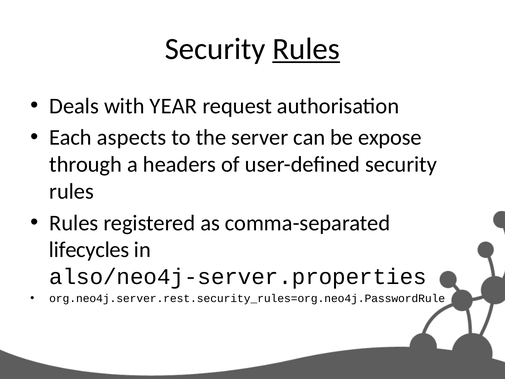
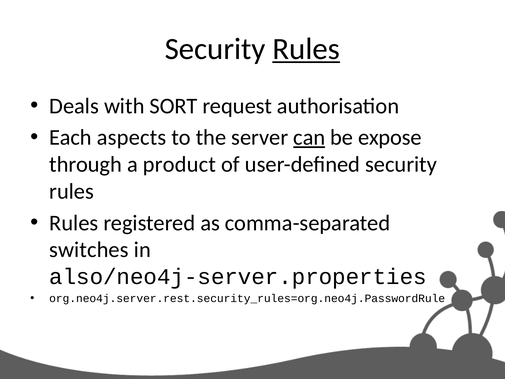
YEAR: YEAR -> SORT (174, 106)
can underline: none -> present (309, 137)
headers: headers -> product (179, 164)
lifecycles: lifecycles -> switches (89, 250)
